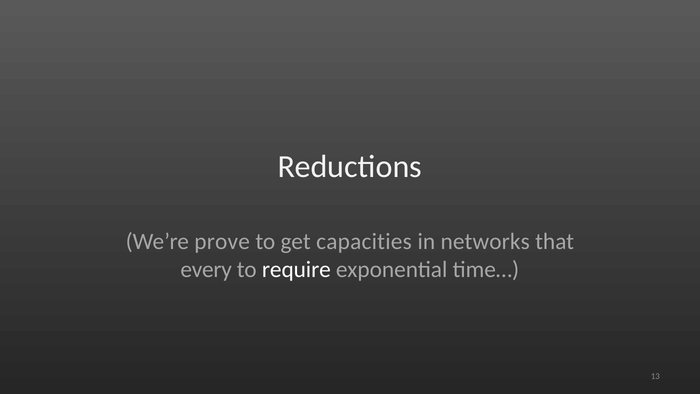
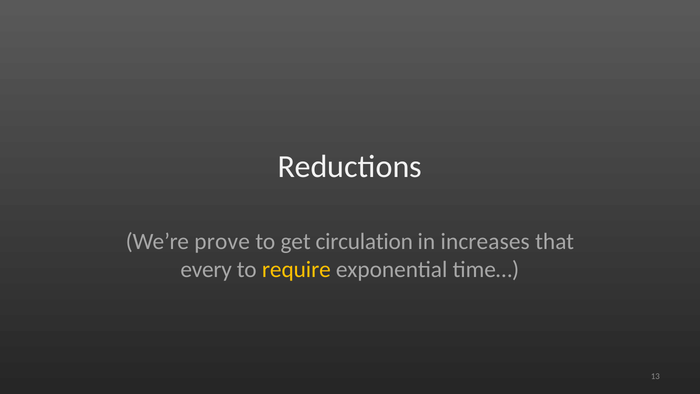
capacities: capacities -> circulation (364, 241)
networks: networks -> increases (485, 241)
require colour: white -> yellow (296, 269)
